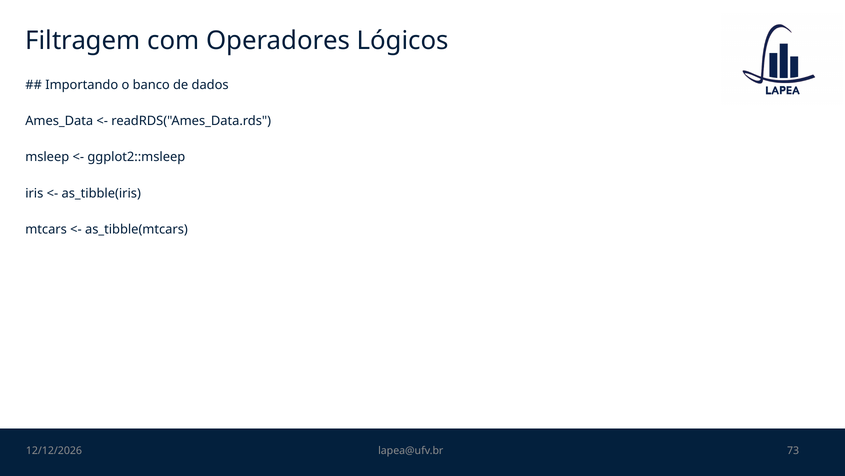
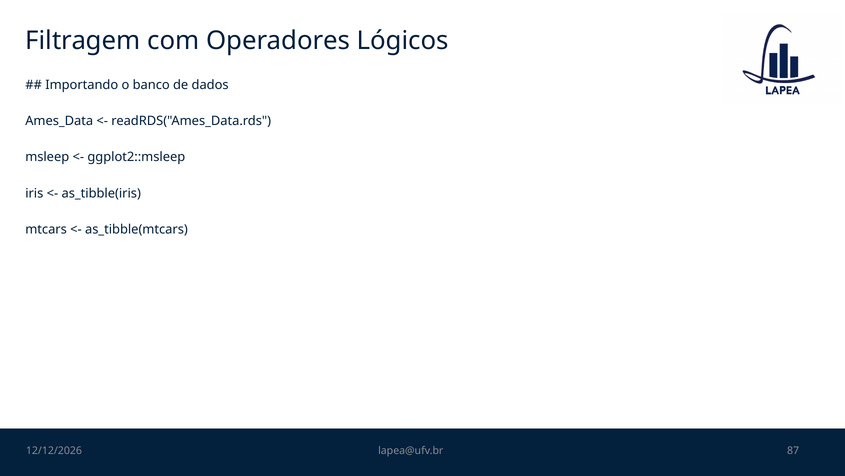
73: 73 -> 87 (793, 450)
